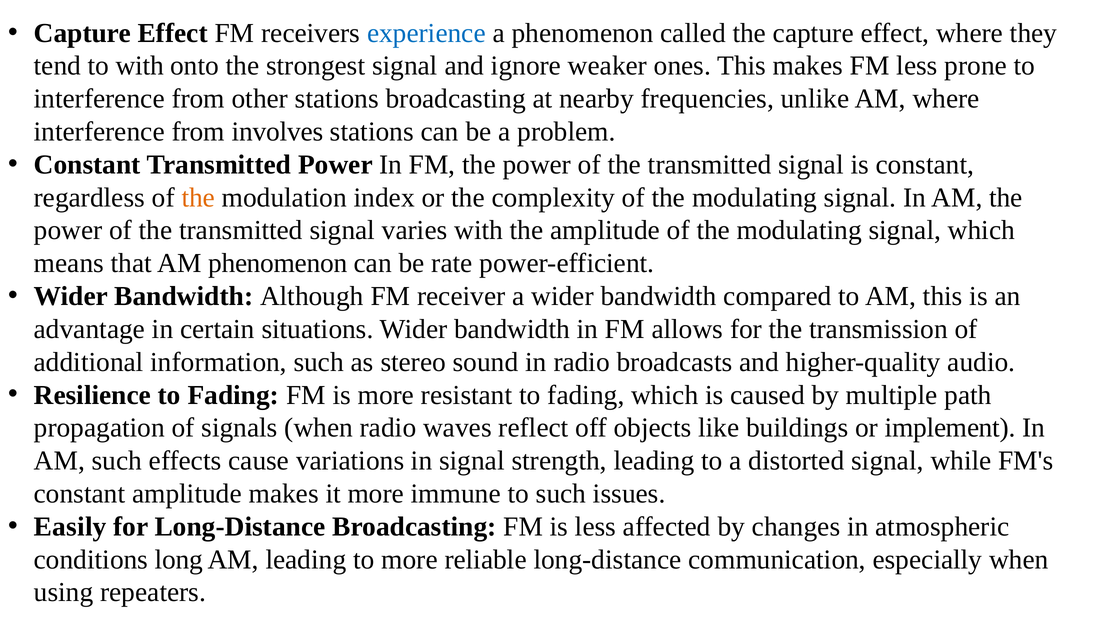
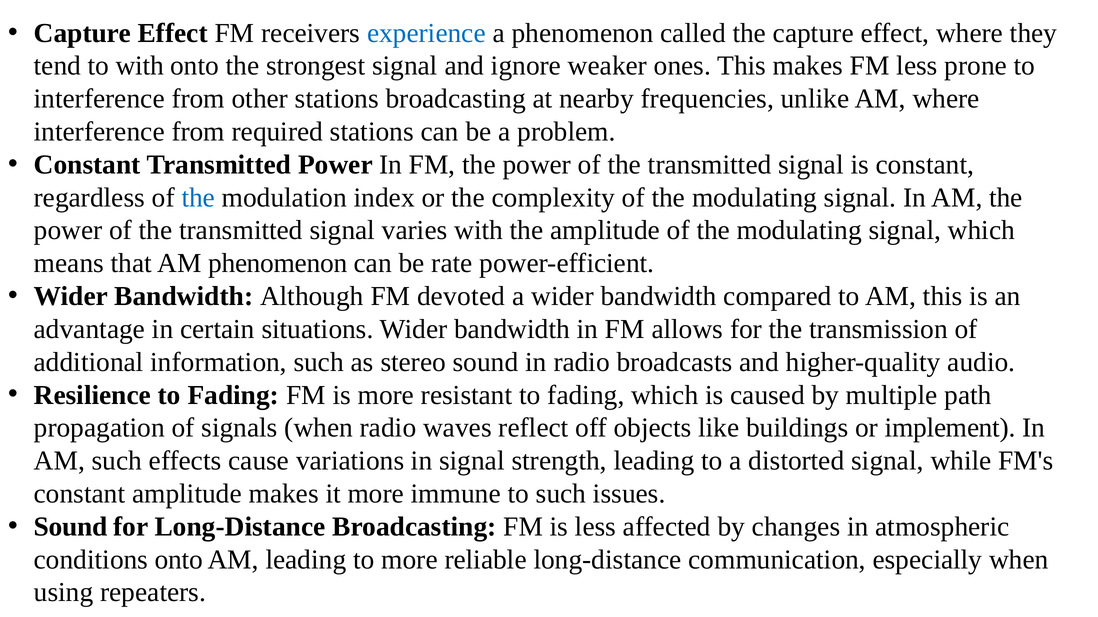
involves: involves -> required (277, 132)
the colour: orange -> blue (198, 198)
receiver: receiver -> devoted (461, 297)
Easily: Easily -> Sound (71, 527)
conditions long: long -> onto (179, 560)
